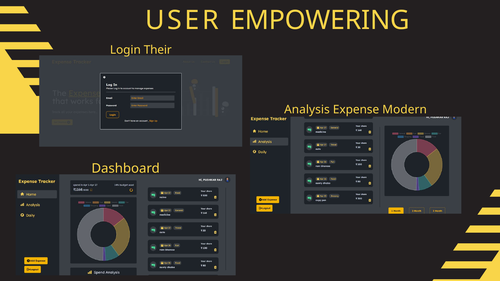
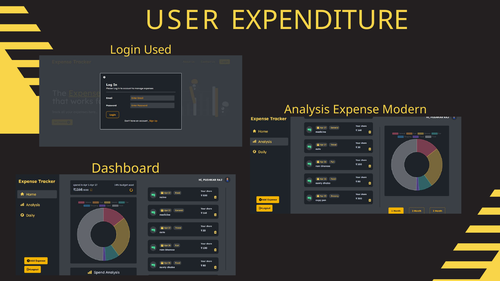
EMPOWERING: EMPOWERING -> EXPENDITURE (320, 20)
Their: Their -> Used (158, 50)
